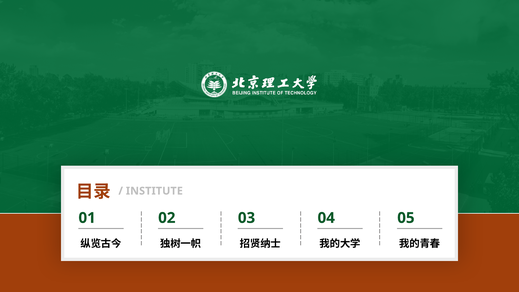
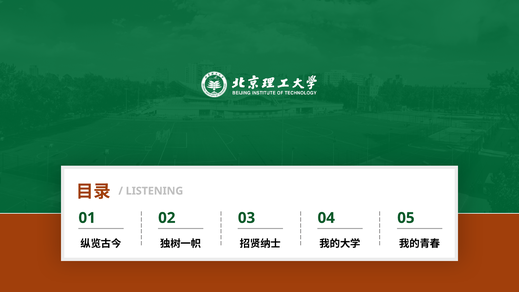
INSTITUTE: INSTITUTE -> LISTENING (154, 191)
